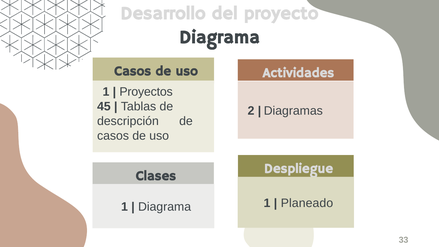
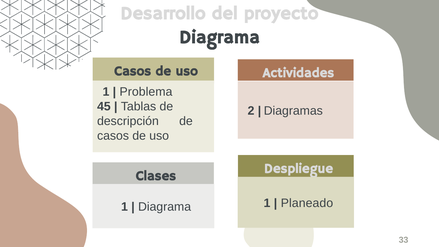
Proyectos: Proyectos -> Problema (146, 92)
